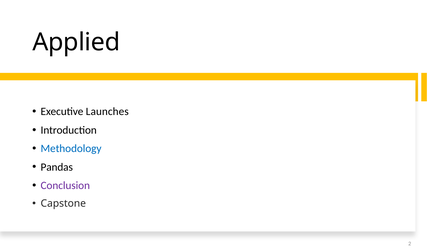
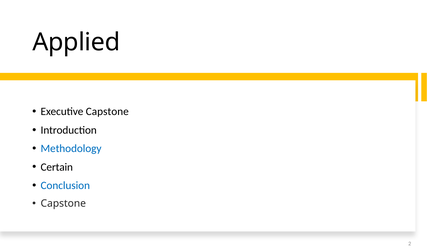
Executive Launches: Launches -> Capstone (107, 112)
Pandas: Pandas -> Certain (57, 167)
Conclusion colour: purple -> blue (65, 186)
